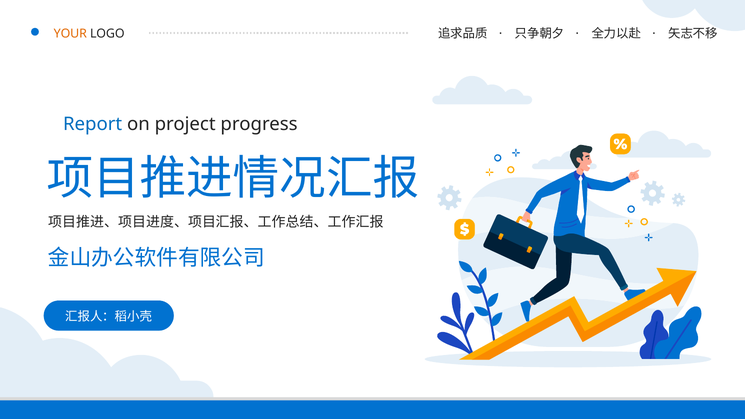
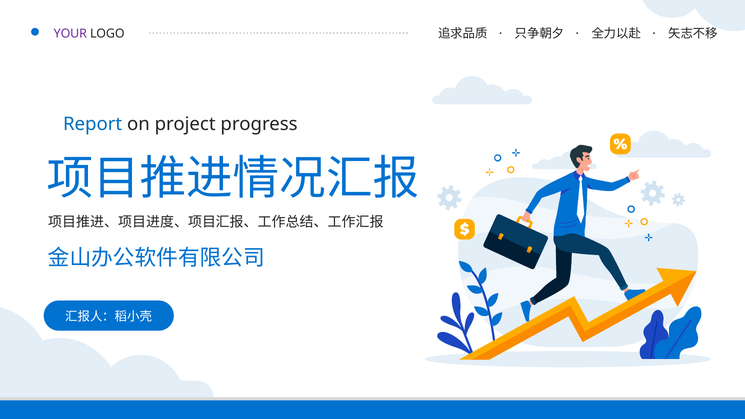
YOUR colour: orange -> purple (70, 34)
